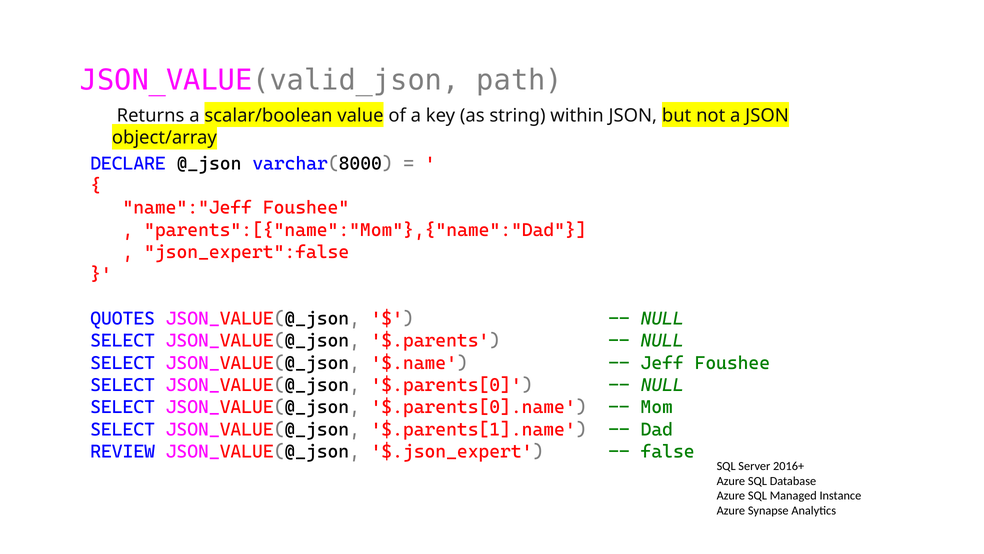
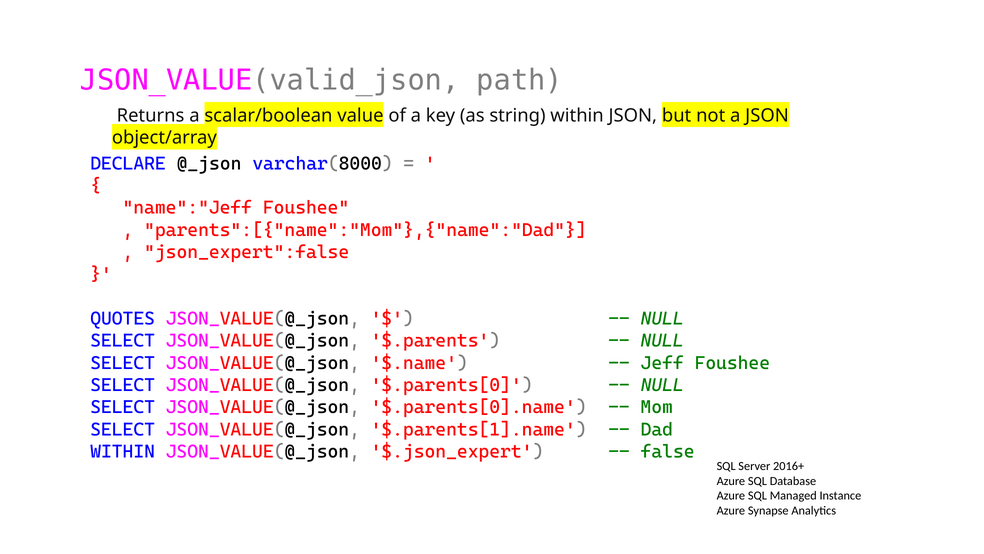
REVIEW: REVIEW -> WITHIN (123, 451)
